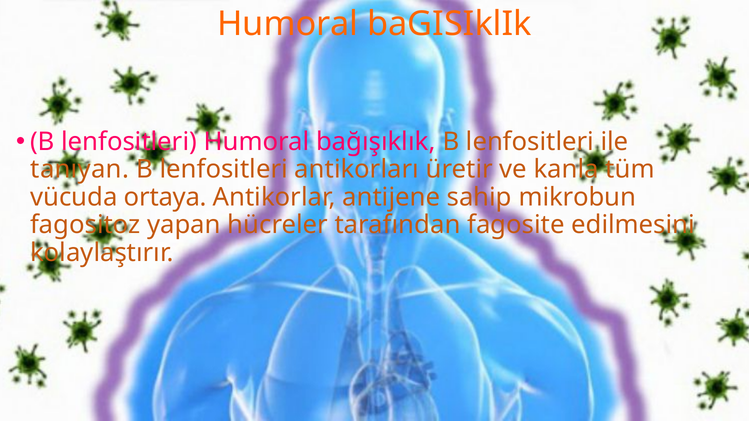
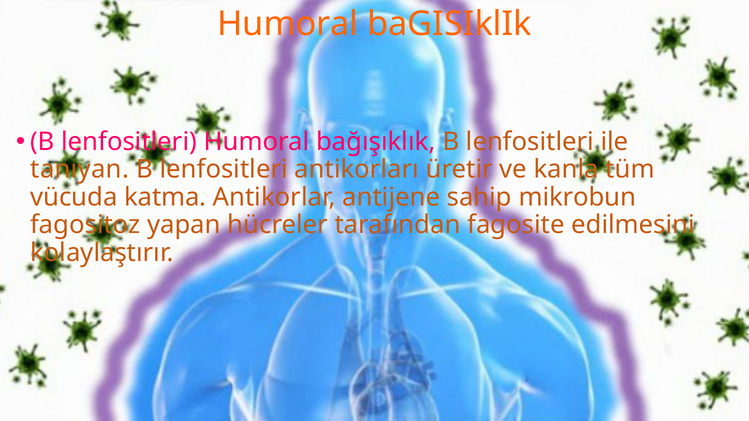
ortaya: ortaya -> katma (165, 197)
